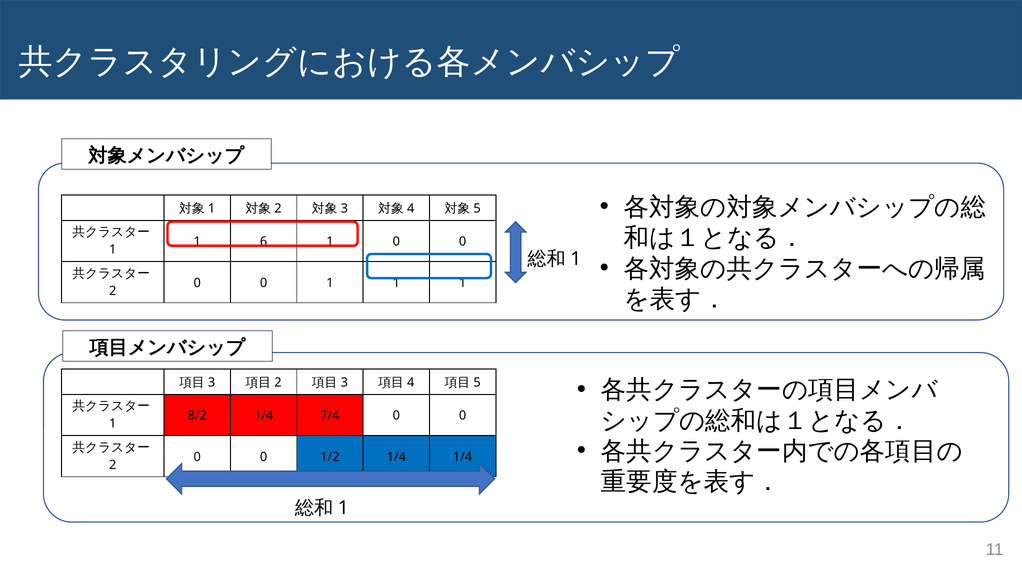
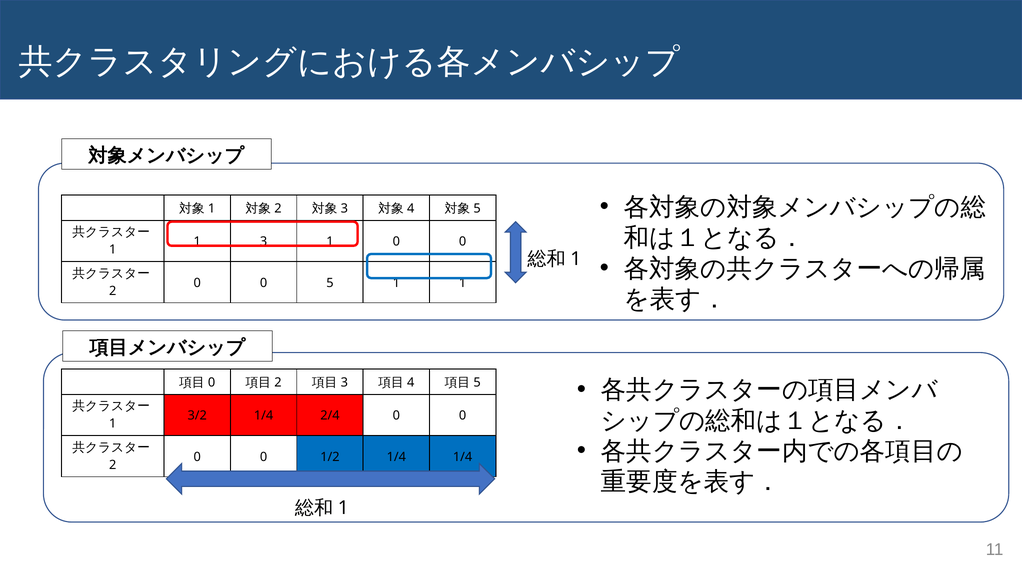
1 6: 6 -> 3 (264, 242)
0 1: 1 -> 5 (330, 283)
3: 3 -> 0 (212, 382)
8/2: 8/2 -> 3/2 (197, 416)
7/4: 7/4 -> 2/4 (330, 416)
